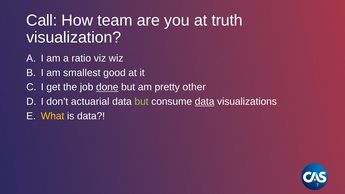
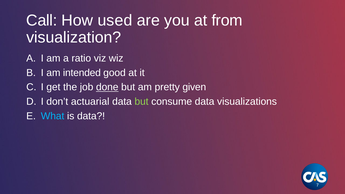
team: team -> used (115, 20)
truth: truth -> from (227, 20)
smallest: smallest -> intended (82, 73)
other: other -> given (194, 87)
data underline: present -> none (205, 102)
What colour: yellow -> light blue (53, 116)
